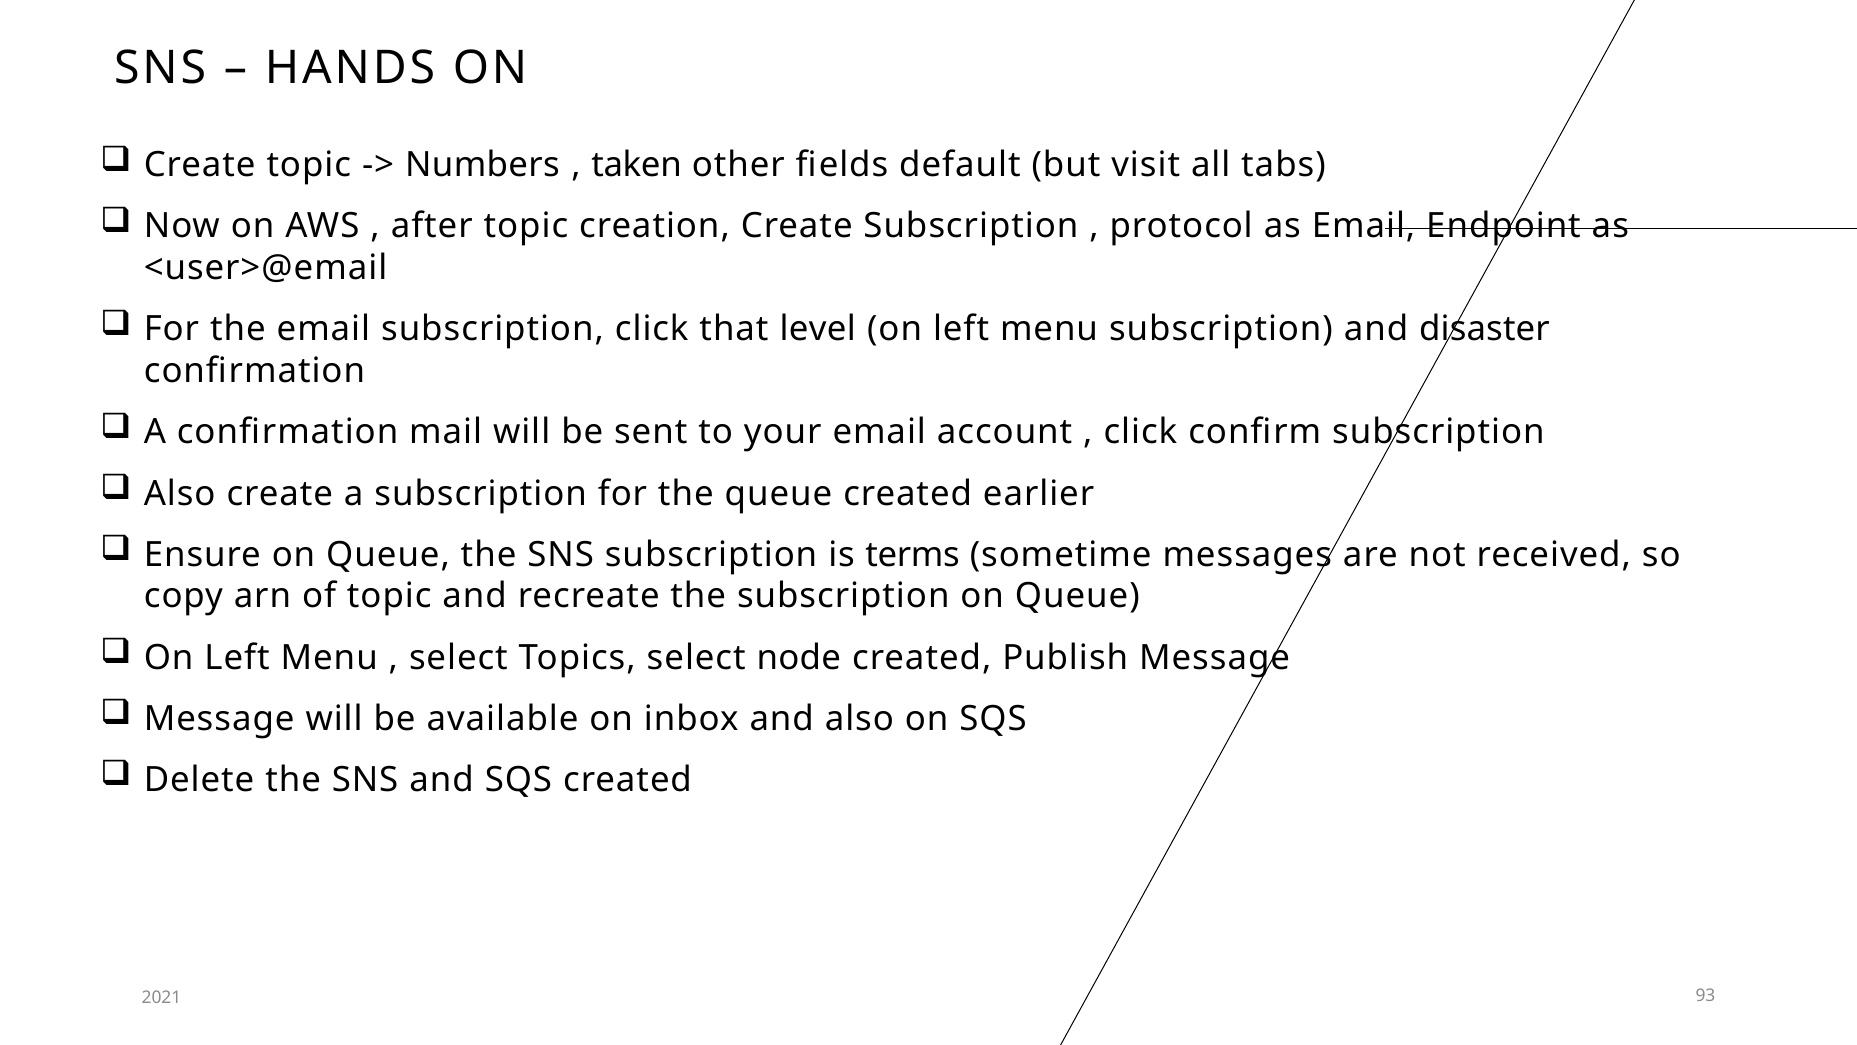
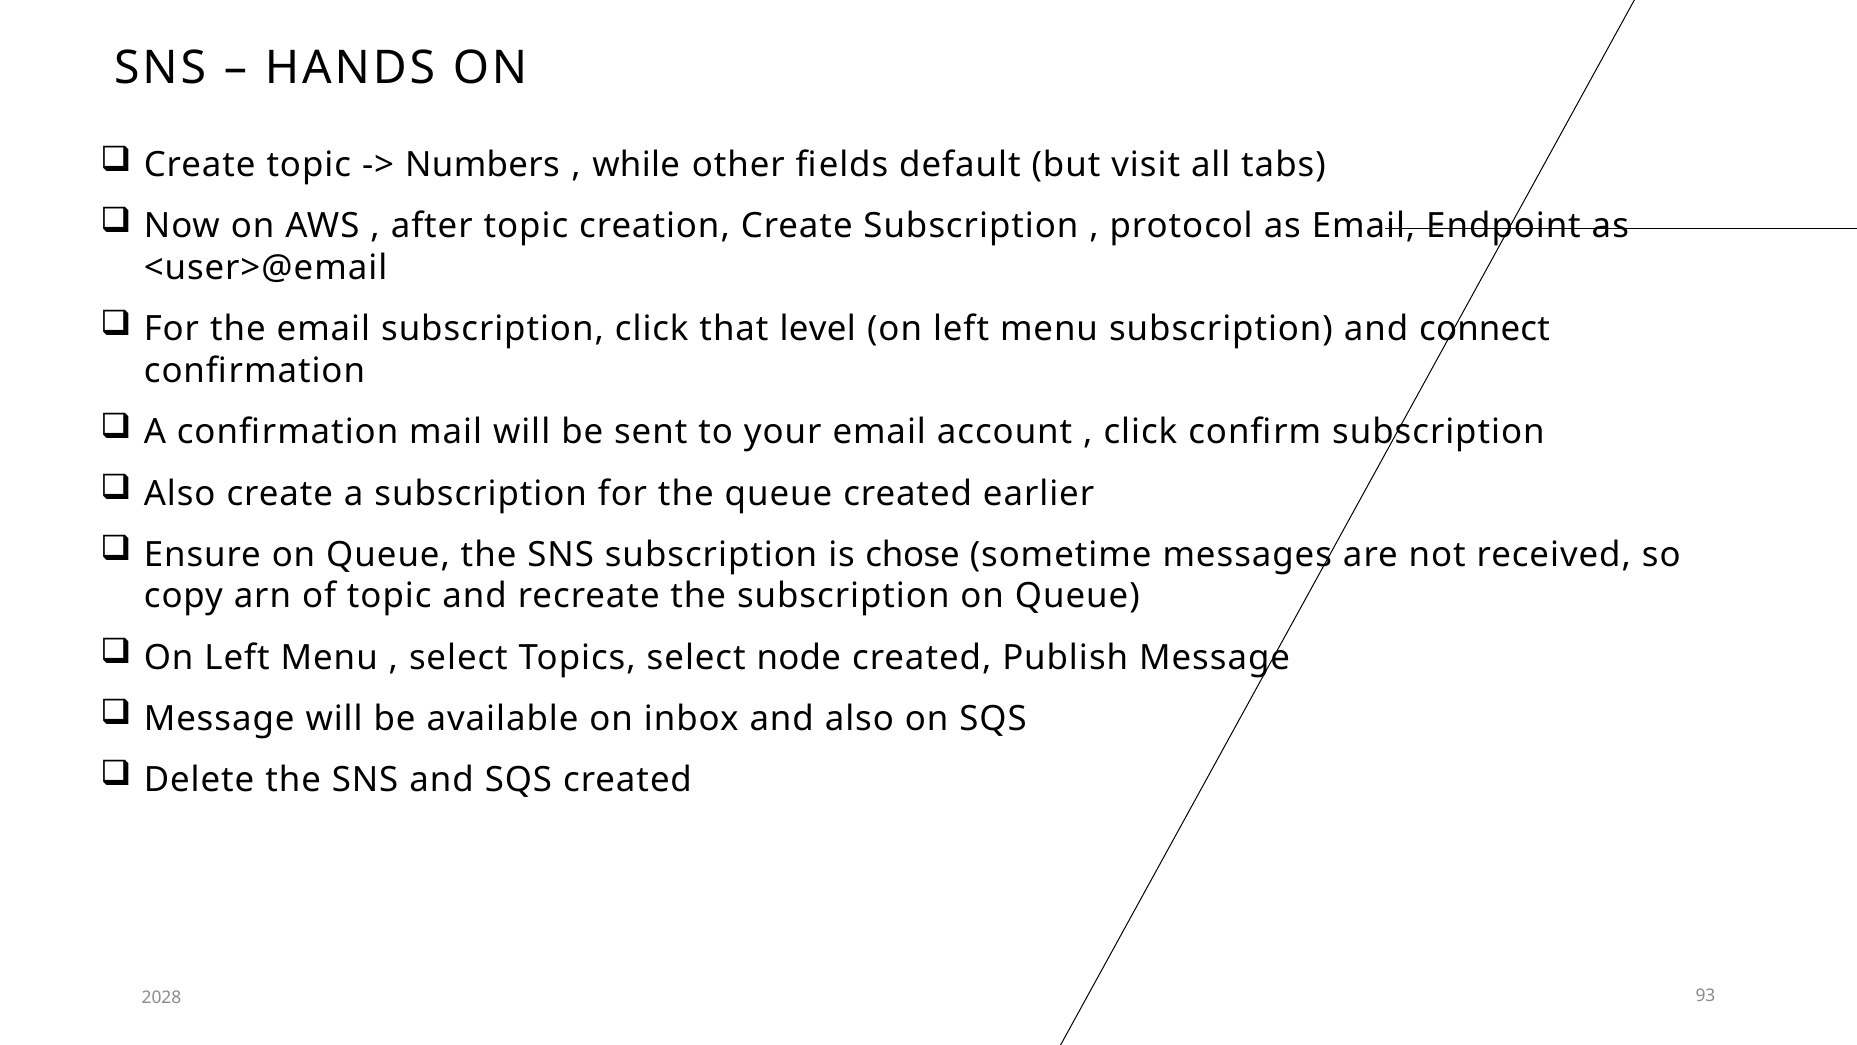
taken: taken -> while (636, 165)
disaster: disaster -> connect (1484, 329)
terms: terms -> chose (913, 554)
2021: 2021 -> 2028 (161, 997)
